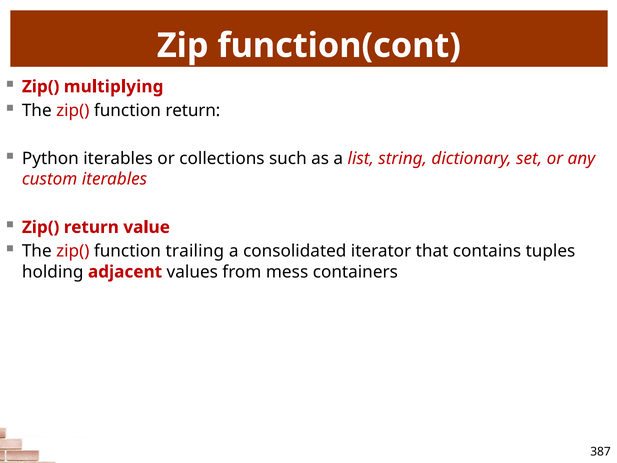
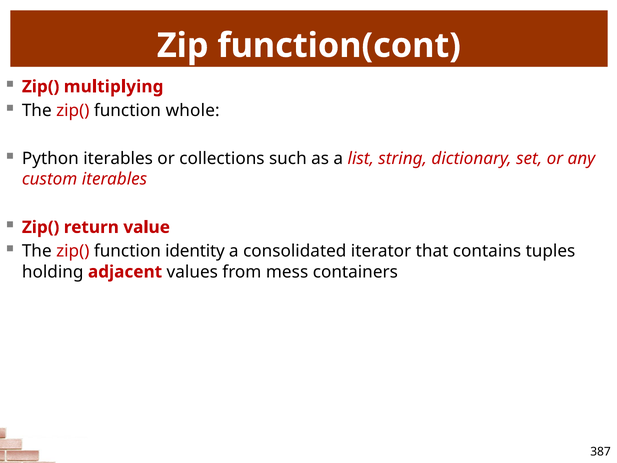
function return: return -> whole (193, 111)
trailing: trailing -> identity (195, 251)
